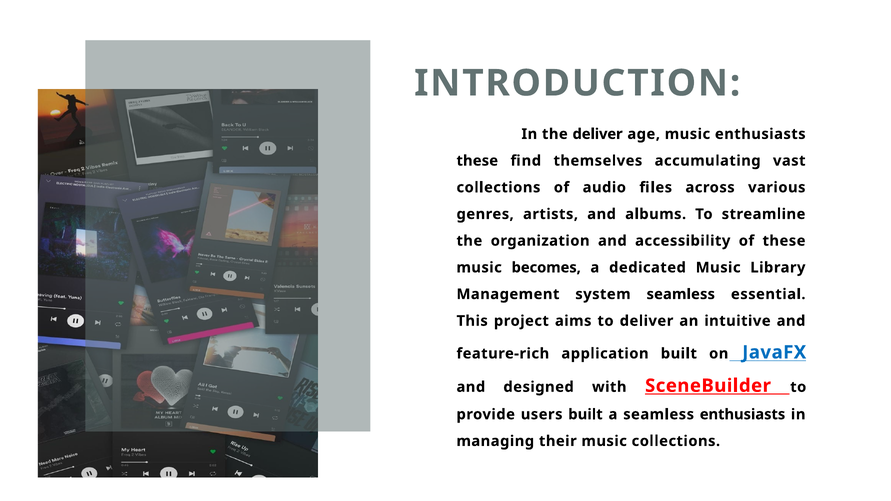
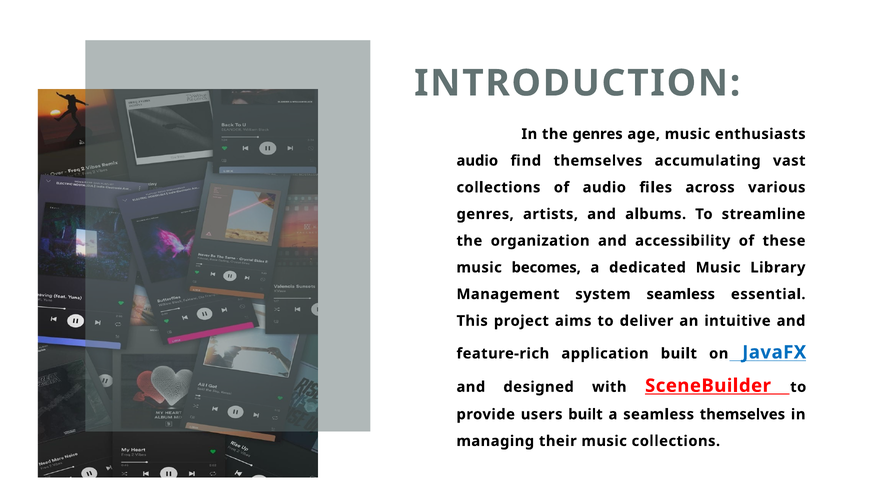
the deliver: deliver -> genres (598, 134)
these: these -> audio (477, 161)
seamless enthusiasts: enthusiasts -> themselves (742, 415)
